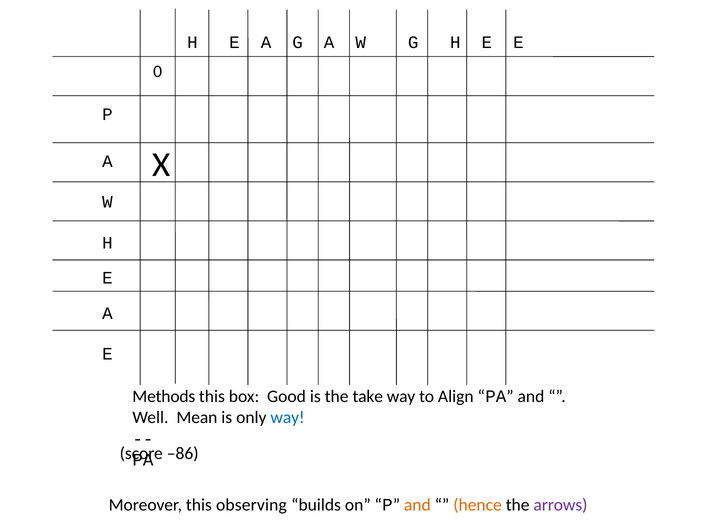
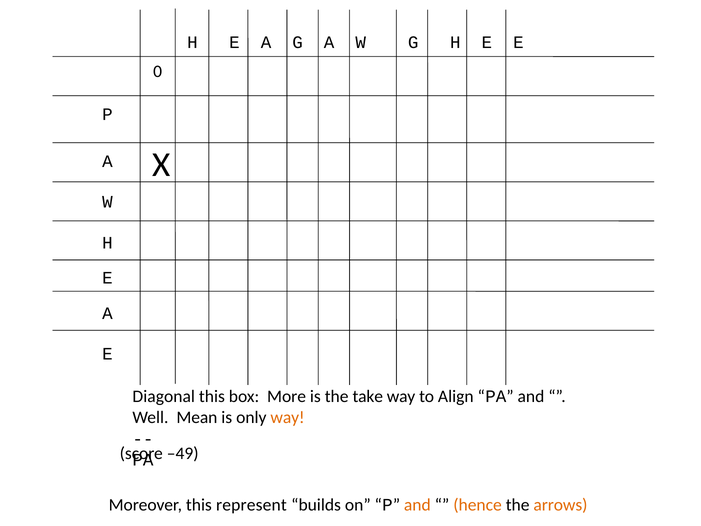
Methods: Methods -> Diagonal (164, 396)
Good: Good -> More (287, 396)
way colour: blue -> orange (288, 417)
–86: –86 -> –49 (183, 453)
observing: observing -> represent (251, 505)
arrows colour: purple -> orange (560, 505)
